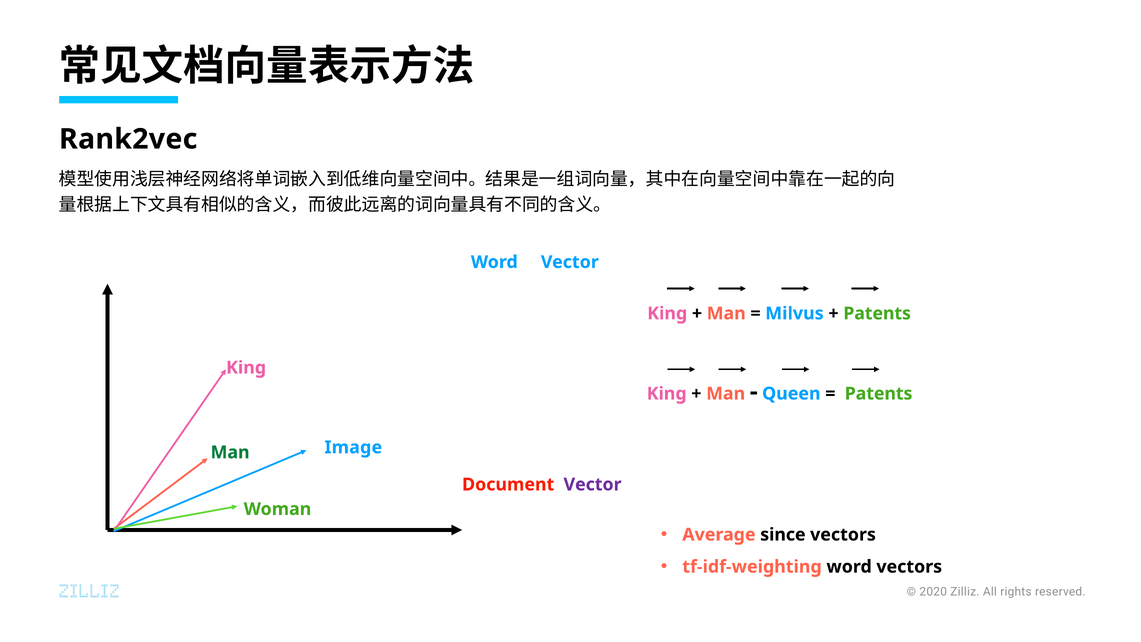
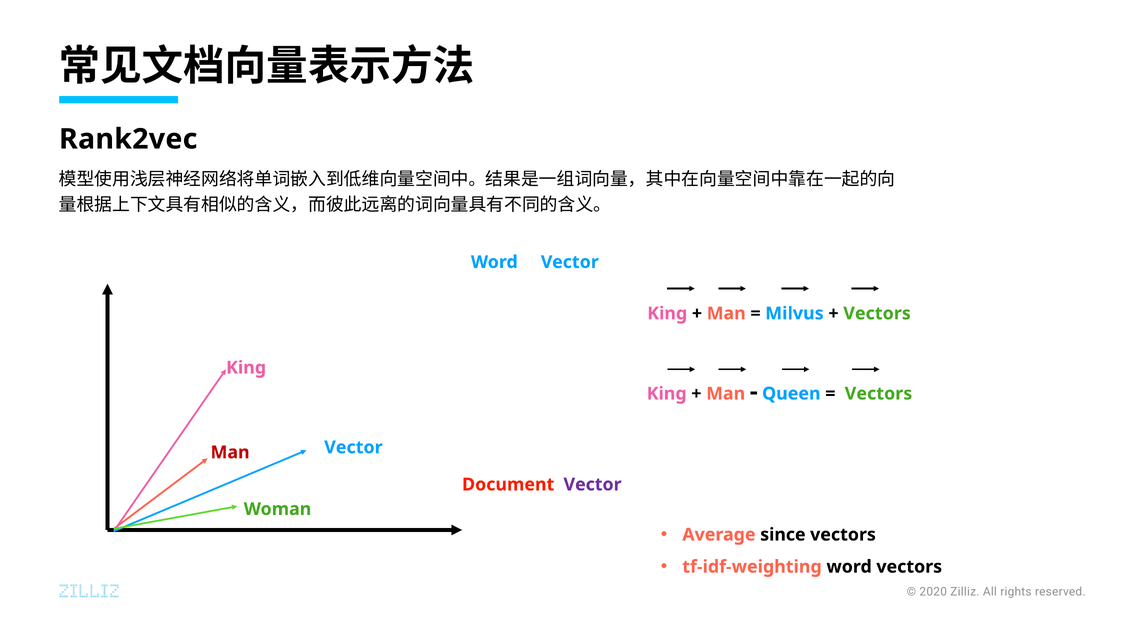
Patents: Patents -> Vectors (877, 313)
Patents: Patents -> Vectors (878, 394)
Image: Image -> Vector (353, 447)
Man colour: green -> red (230, 452)
